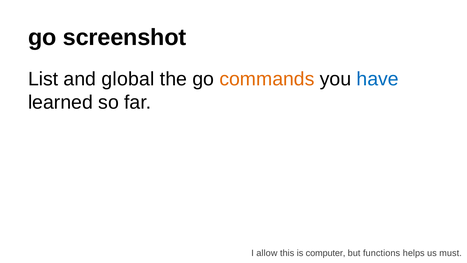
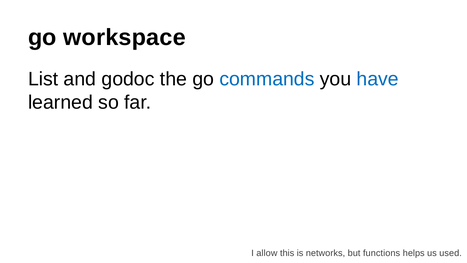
screenshot: screenshot -> workspace (124, 37)
global: global -> godoc (128, 79)
commands colour: orange -> blue (267, 79)
computer: computer -> networks (325, 253)
must: must -> used (451, 253)
